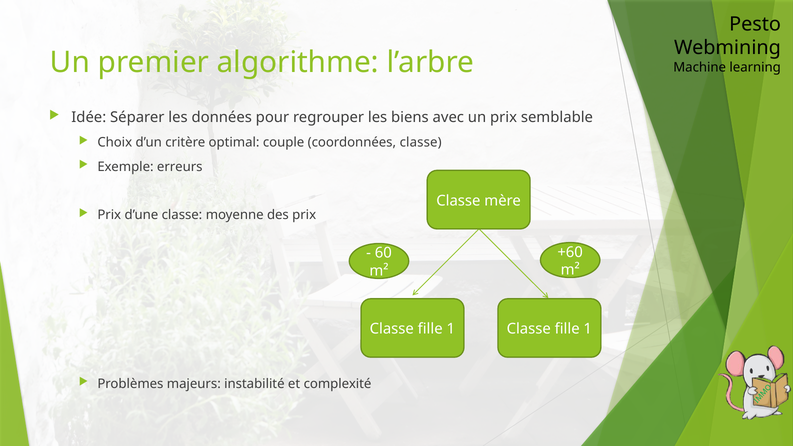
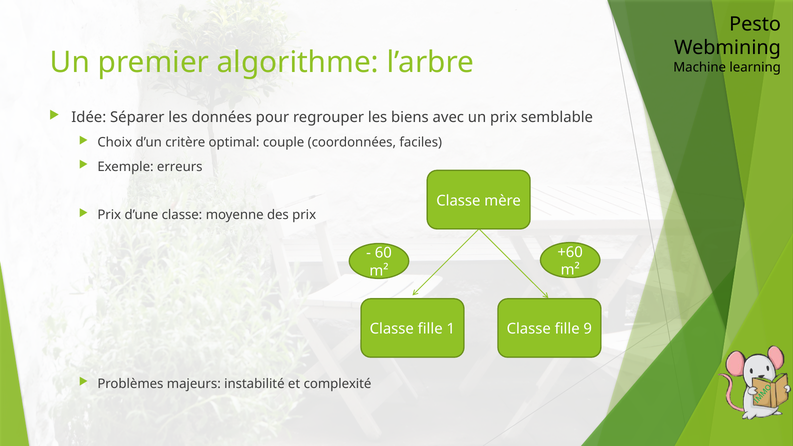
coordonnées classe: classe -> faciles (421, 143)
1 Classe fille 1: 1 -> 9 (588, 329)
